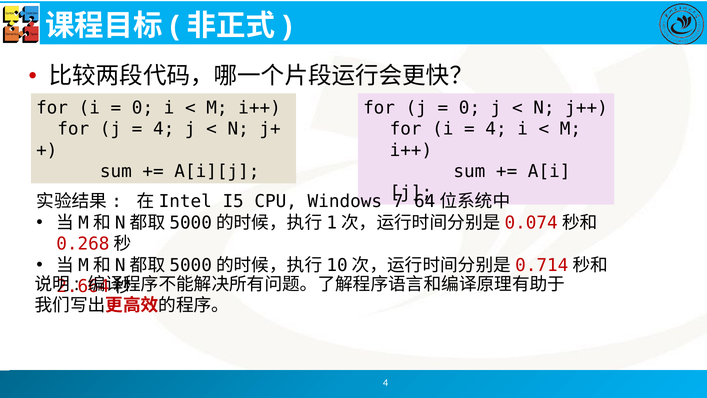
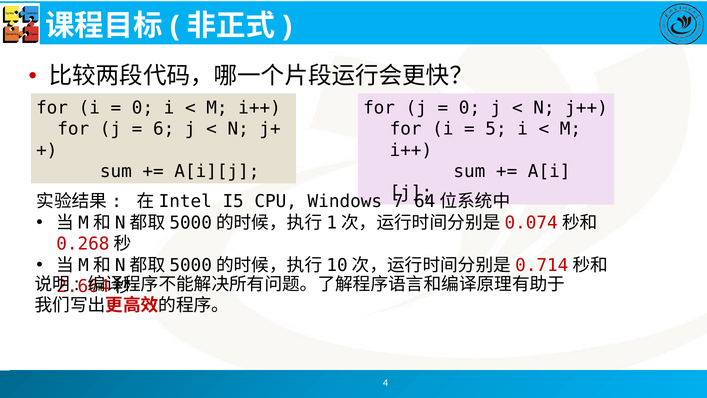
4: 4 -> 6 (164, 129)
4: 4 -> 5 (496, 129)
